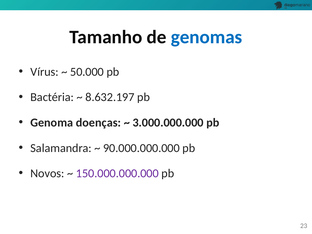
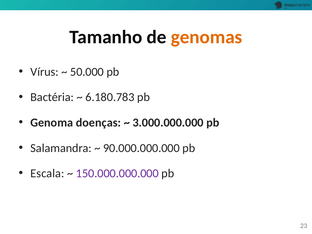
genomas colour: blue -> orange (207, 37)
8.632.197: 8.632.197 -> 6.180.783 (110, 97)
Novos: Novos -> Escala (47, 173)
